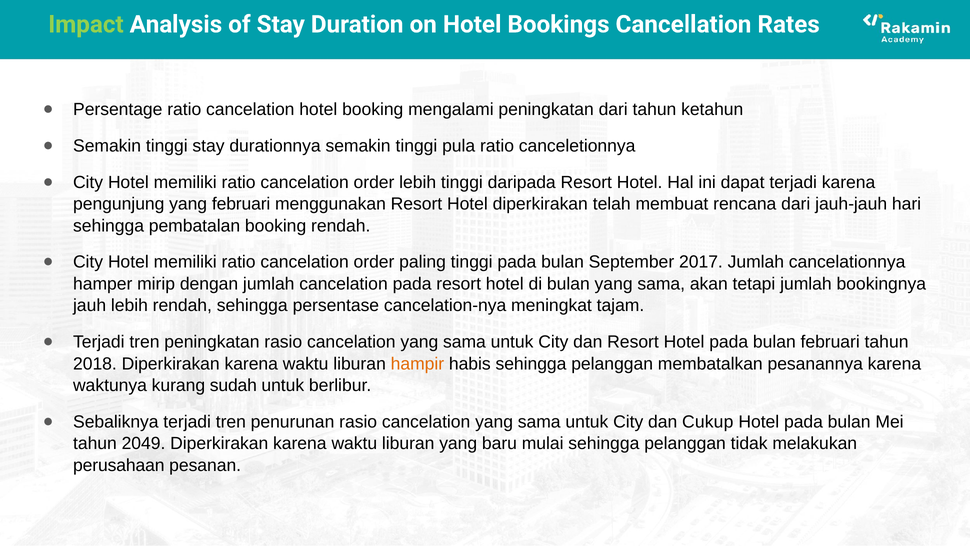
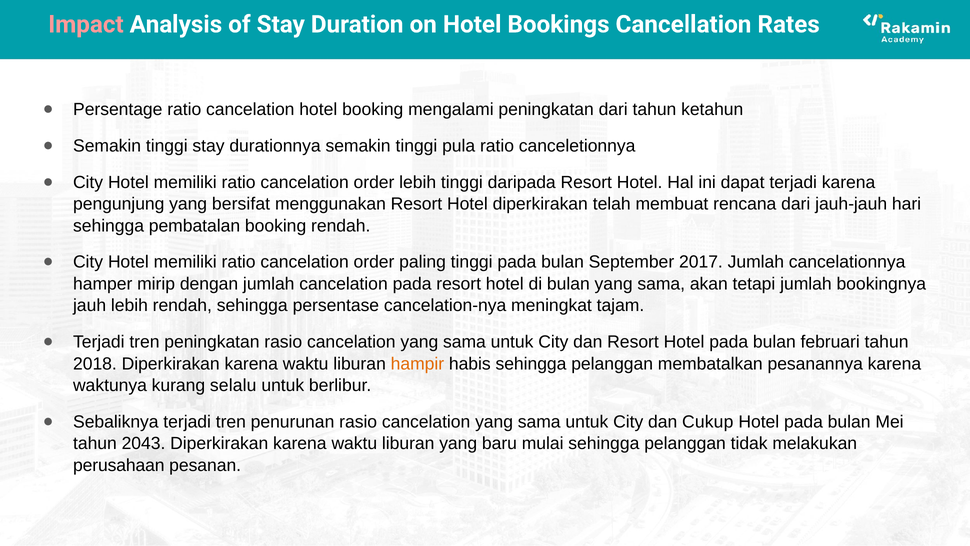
Impact colour: light green -> pink (86, 24)
yang februari: februari -> bersifat (241, 204)
sudah: sudah -> selalu (233, 385)
2049: 2049 -> 2043 (144, 443)
